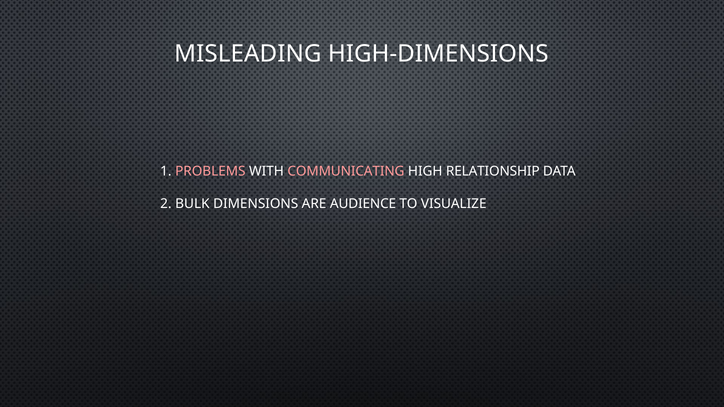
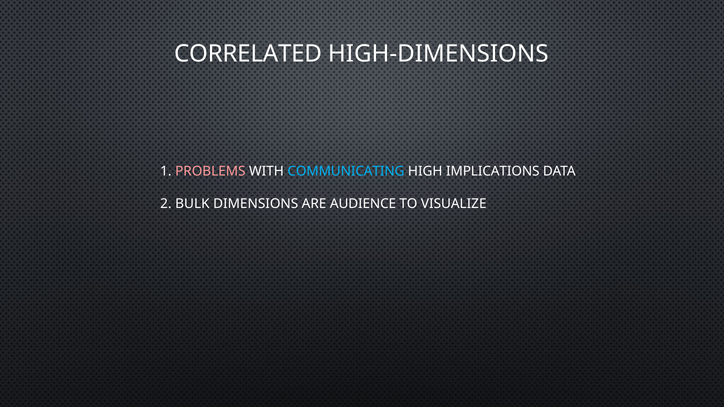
MISLEADING: MISLEADING -> CORRELATED (248, 54)
COMMUNICATING colour: pink -> light blue (346, 172)
RELATIONSHIP: RELATIONSHIP -> IMPLICATIONS (493, 172)
